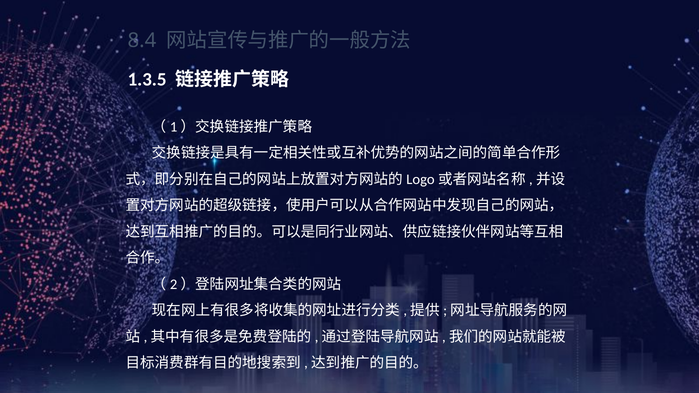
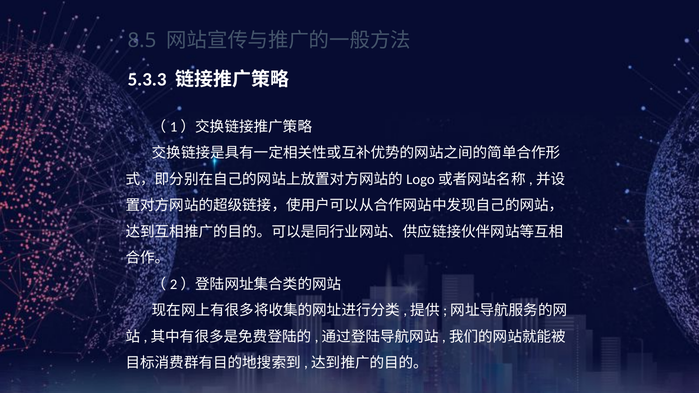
8.4: 8.4 -> 8.5 (142, 40)
1.3.5: 1.3.5 -> 5.3.3 (147, 80)
